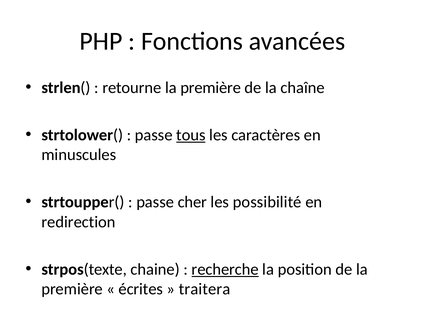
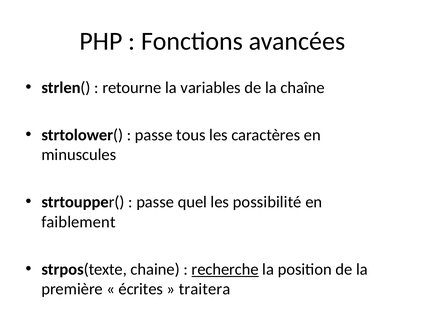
retourne la première: première -> variables (211, 88)
tous underline: present -> none (191, 135)
cher: cher -> quel (192, 202)
redirection: redirection -> faiblement (78, 222)
